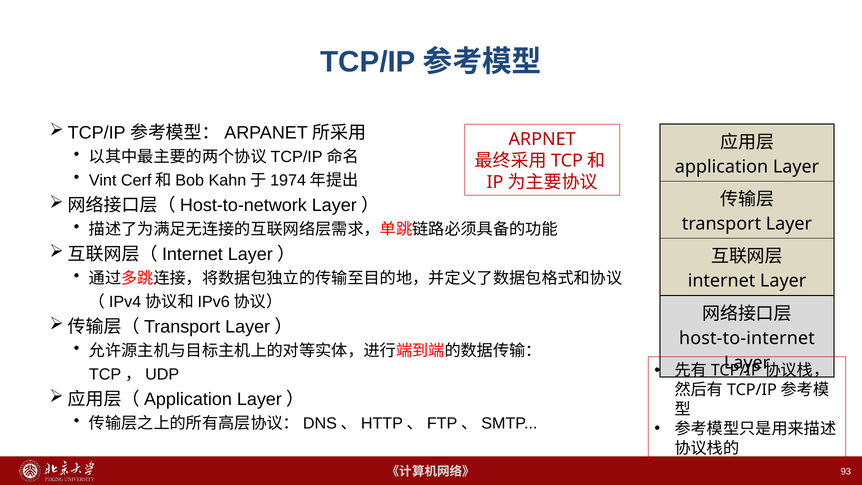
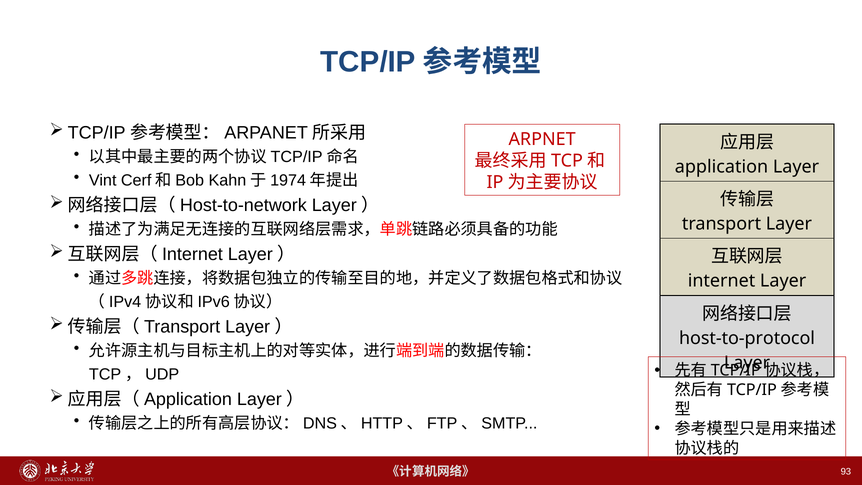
host-to-internet: host-to-internet -> host-to-protocol (747, 338)
